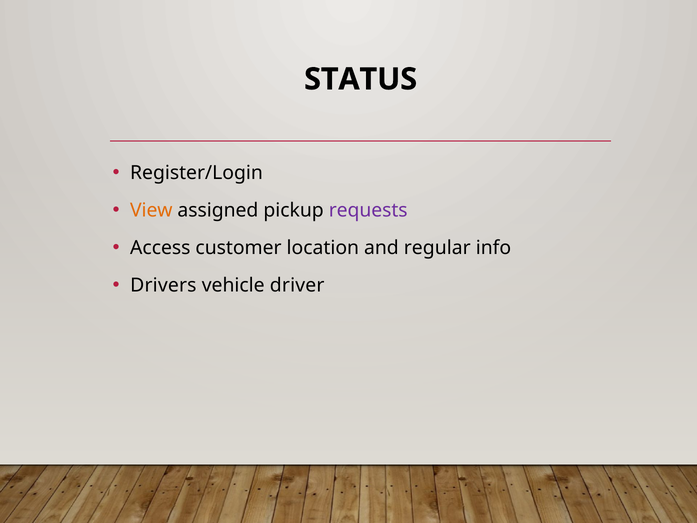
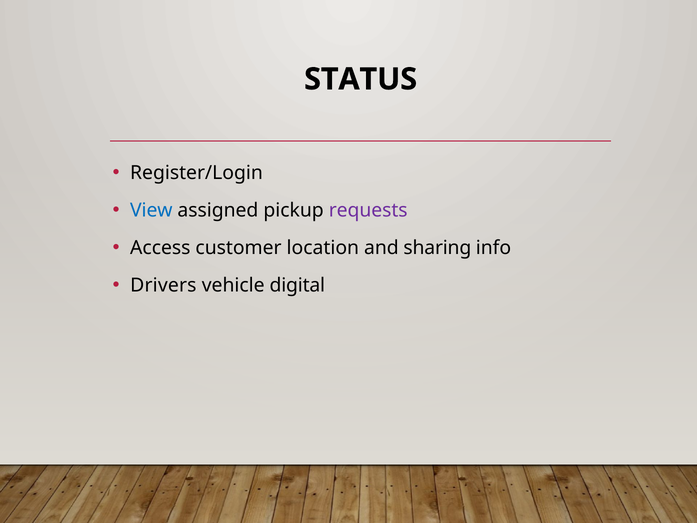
View colour: orange -> blue (151, 210)
regular: regular -> sharing (437, 248)
driver: driver -> digital (297, 285)
